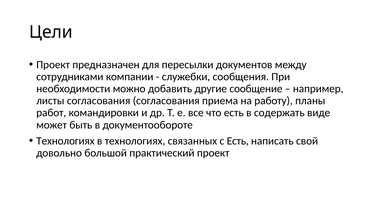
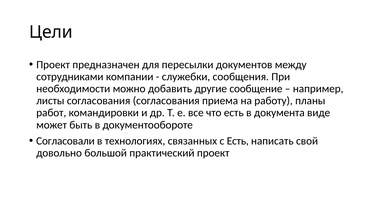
содержать: содержать -> документа (279, 113)
Технологиях: Технологиях -> Согласовали (65, 141)
